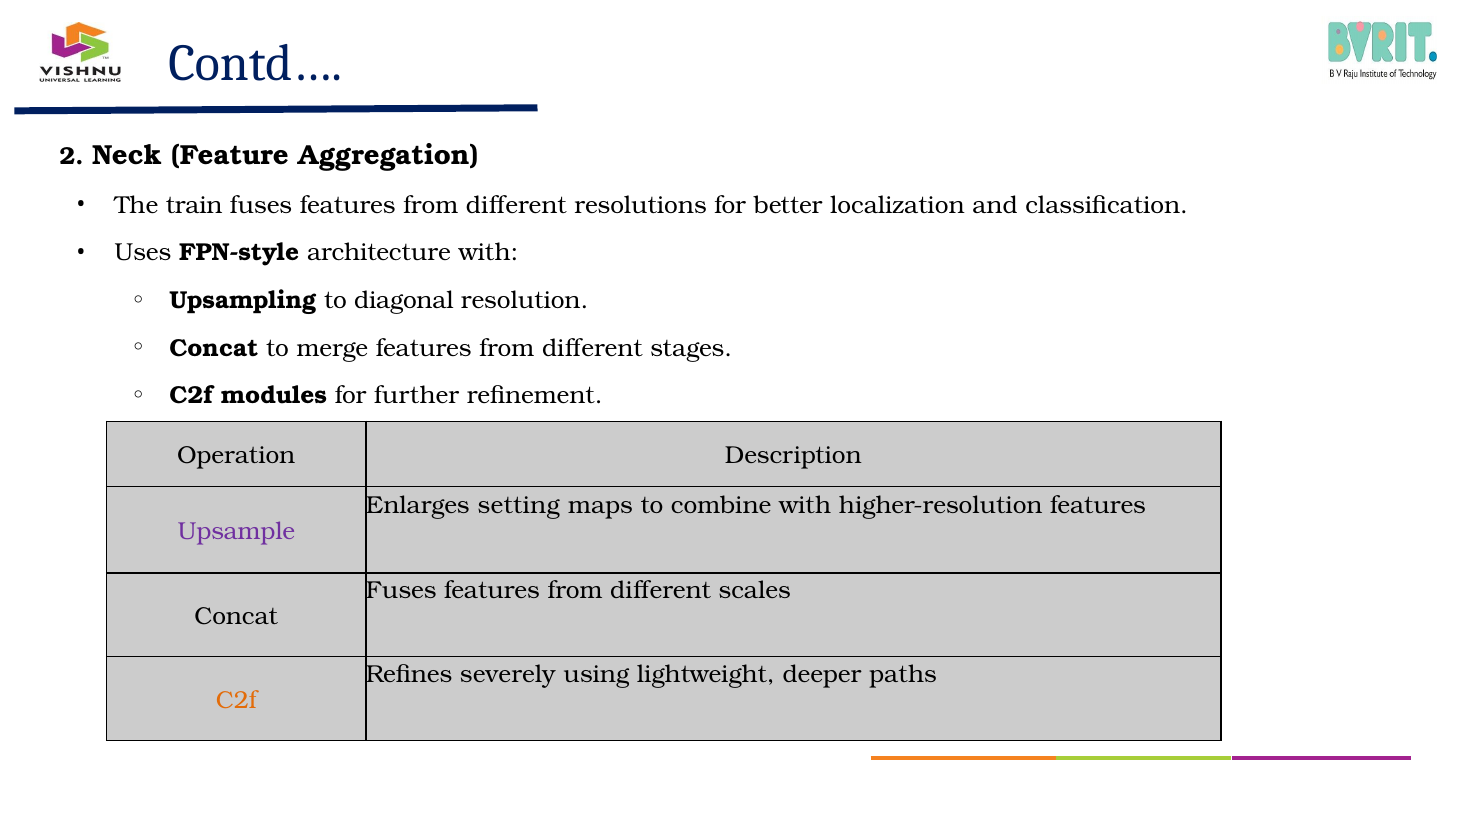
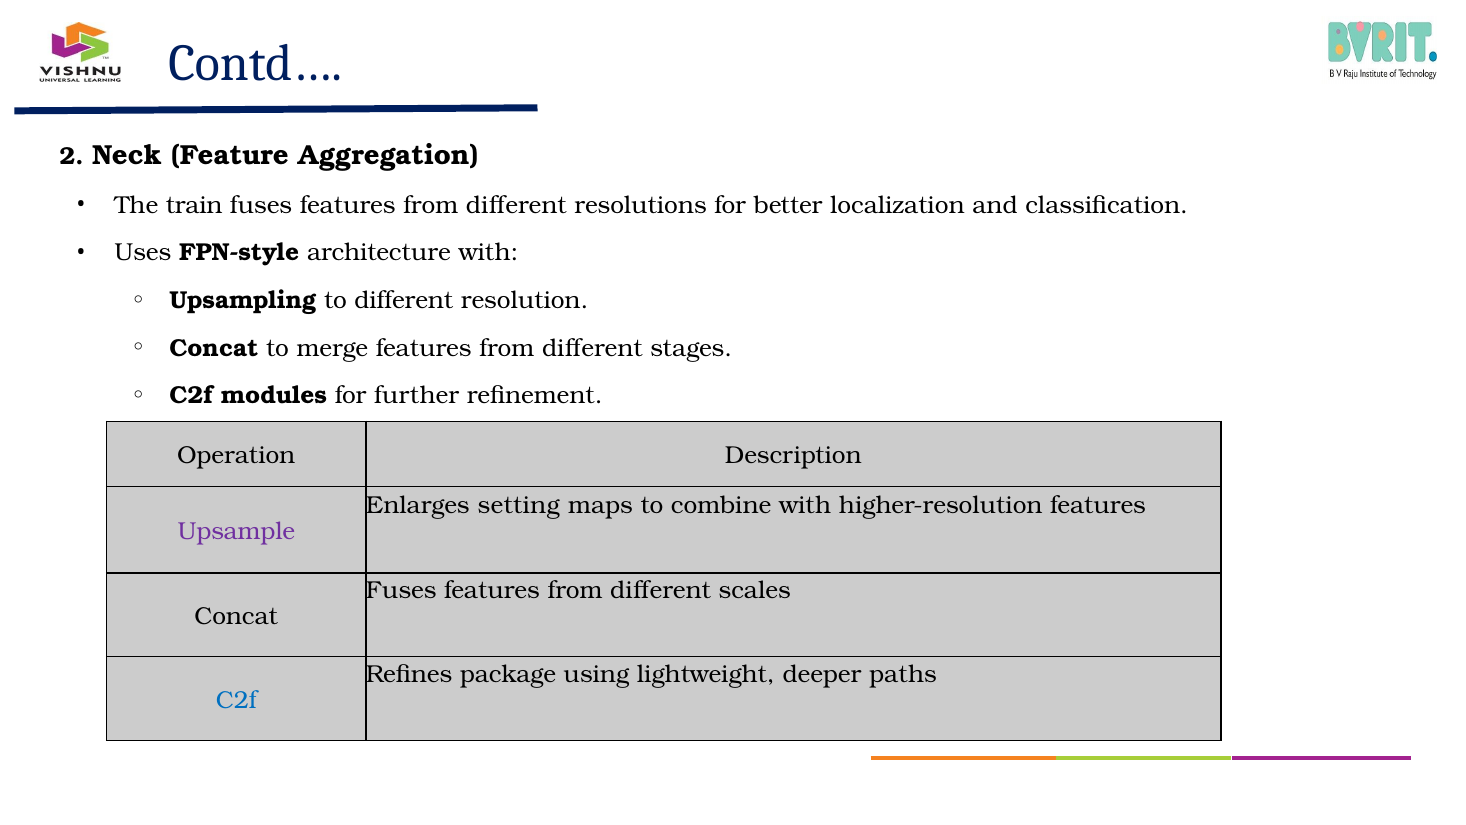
to diagonal: diagonal -> different (404, 300)
severely: severely -> package (508, 674)
C2f colour: orange -> blue (236, 700)
